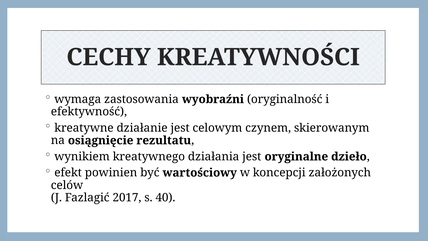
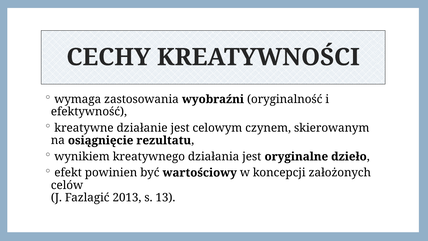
2017: 2017 -> 2013 (127, 198)
40: 40 -> 13 (165, 198)
